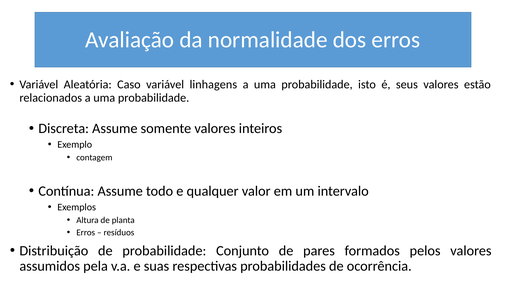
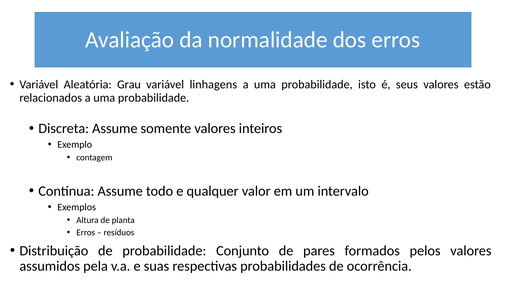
Caso: Caso -> Grau (129, 84)
